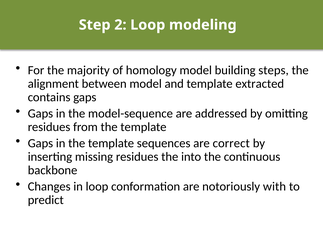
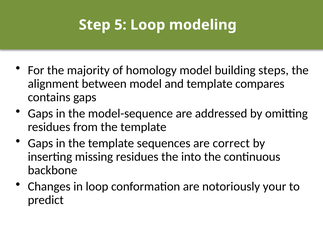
2: 2 -> 5 (120, 25)
extracted: extracted -> compares (260, 84)
with: with -> your (275, 187)
